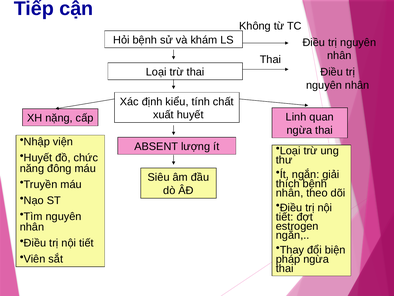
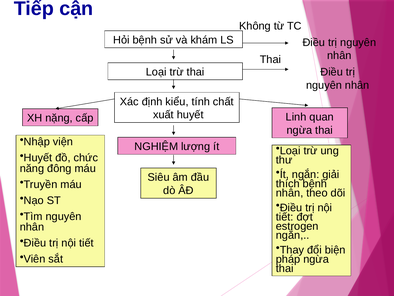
ABSENT: ABSENT -> NGHIỆM (156, 146)
